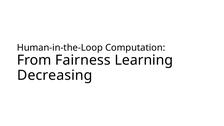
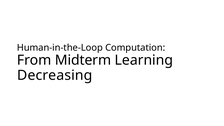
Fairness: Fairness -> Midterm (83, 60)
